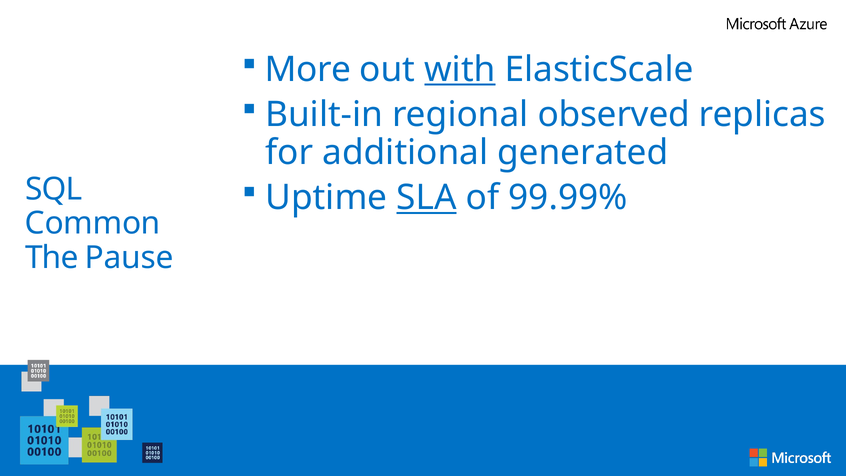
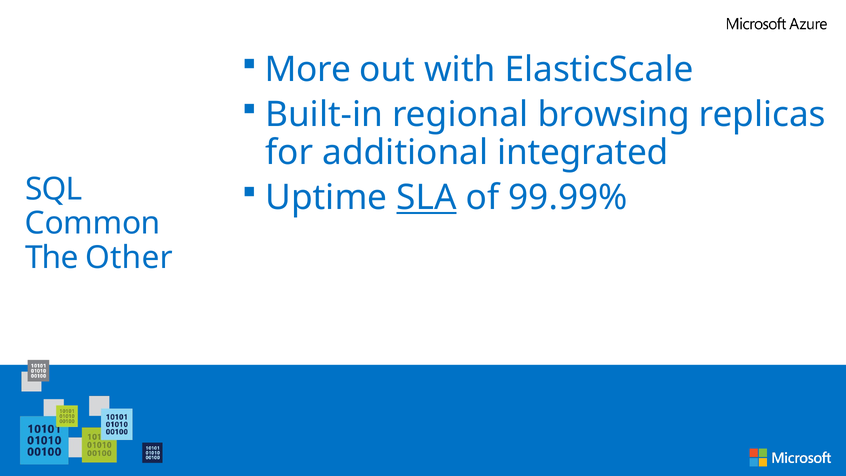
with underline: present -> none (460, 69)
observed: observed -> browsing (614, 115)
generated: generated -> integrated (583, 153)
Pause: Pause -> Other (129, 258)
